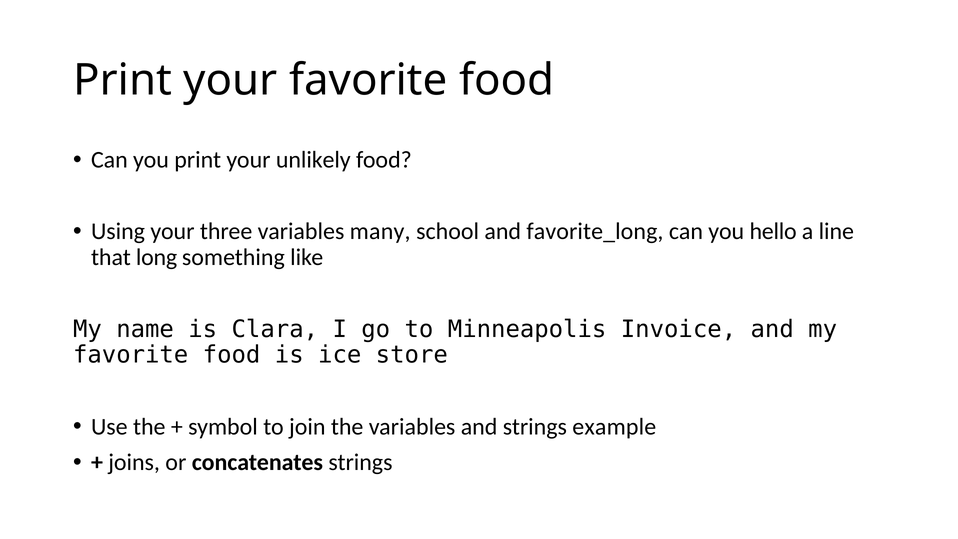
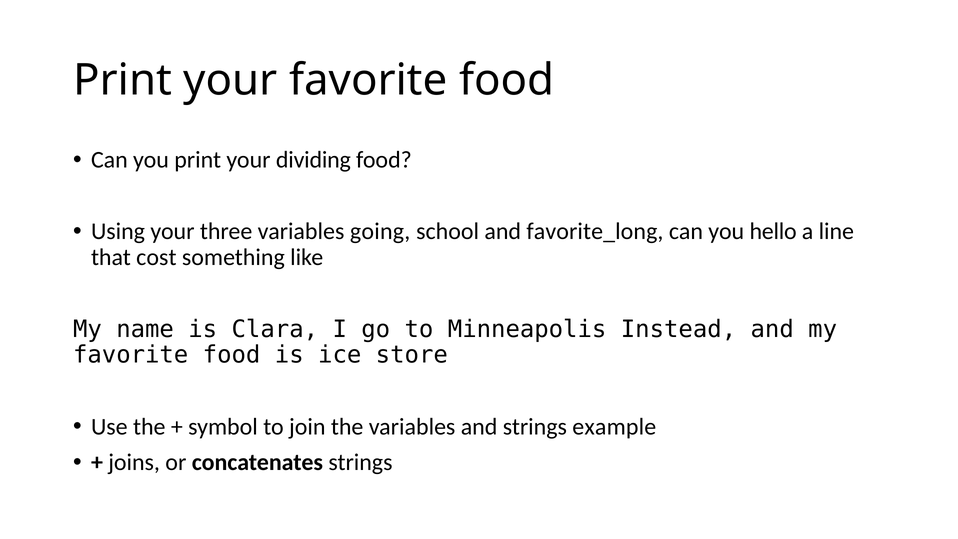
unlikely: unlikely -> dividing (313, 160)
many: many -> going (380, 232)
long: long -> cost (156, 257)
Invoice: Invoice -> Instead (679, 329)
